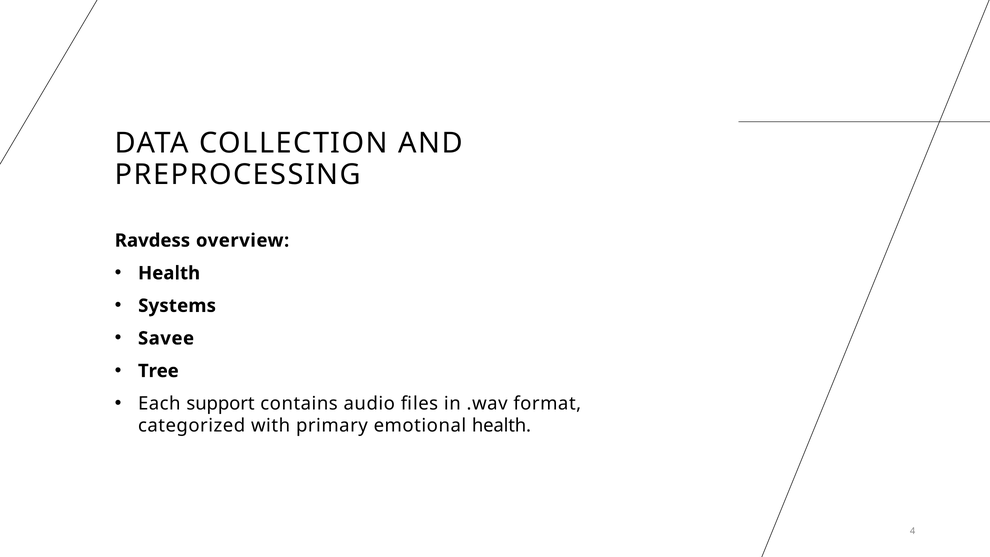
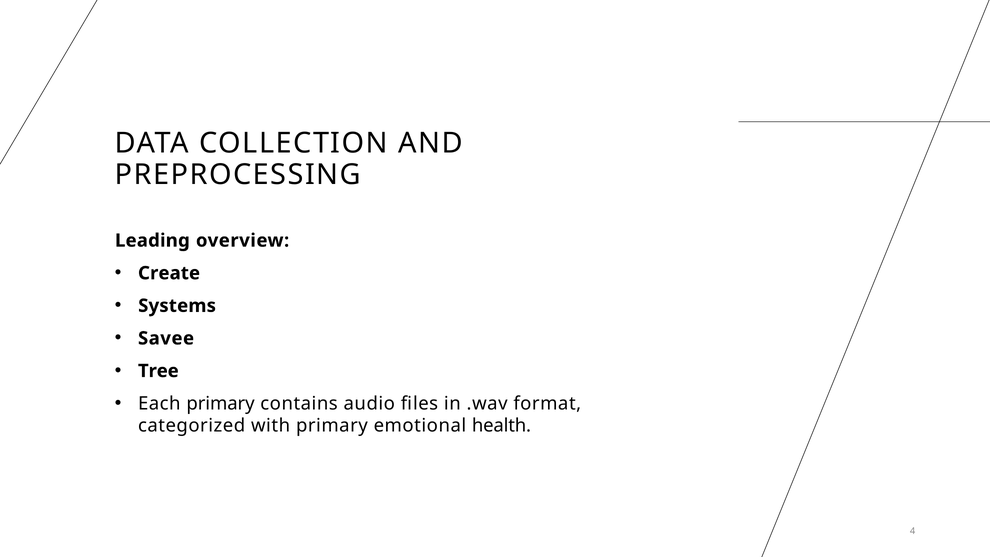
Ravdess: Ravdess -> Leading (152, 241)
Health: Health -> Create (169, 273)
Each support: support -> primary (221, 403)
